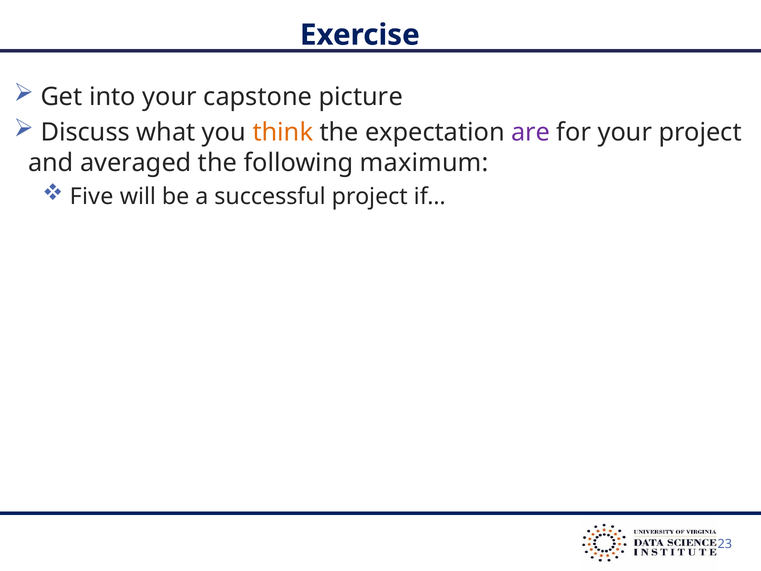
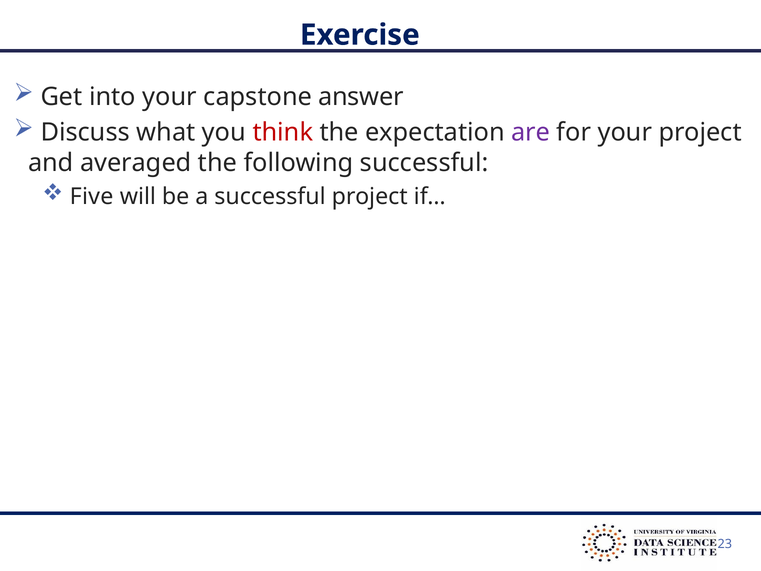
picture: picture -> answer (361, 97)
think colour: orange -> red (283, 132)
following maximum: maximum -> successful (424, 163)
